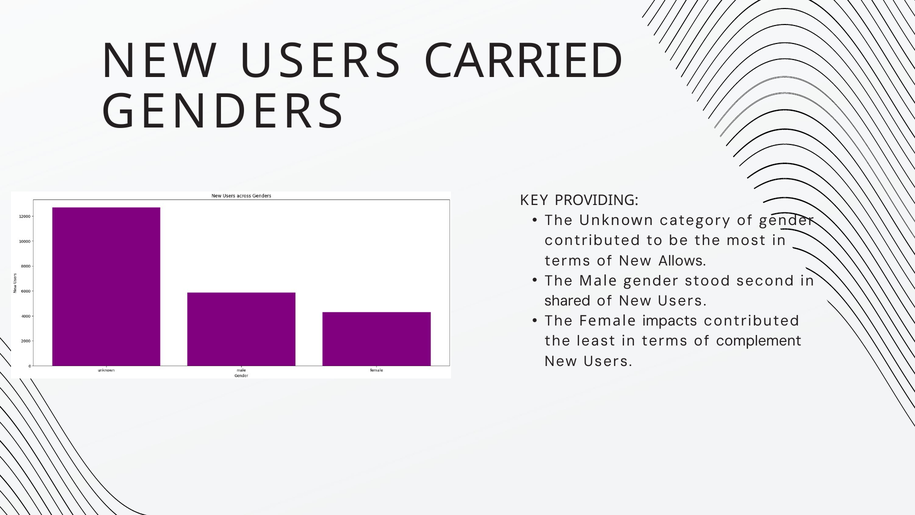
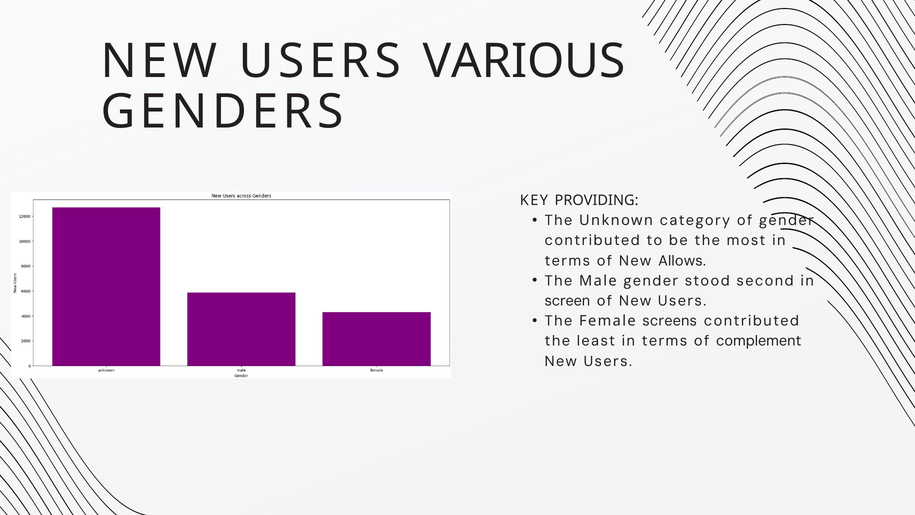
CARRIED: CARRIED -> VARIOUS (524, 62)
shared: shared -> screen (567, 301)
impacts: impacts -> screens (670, 321)
